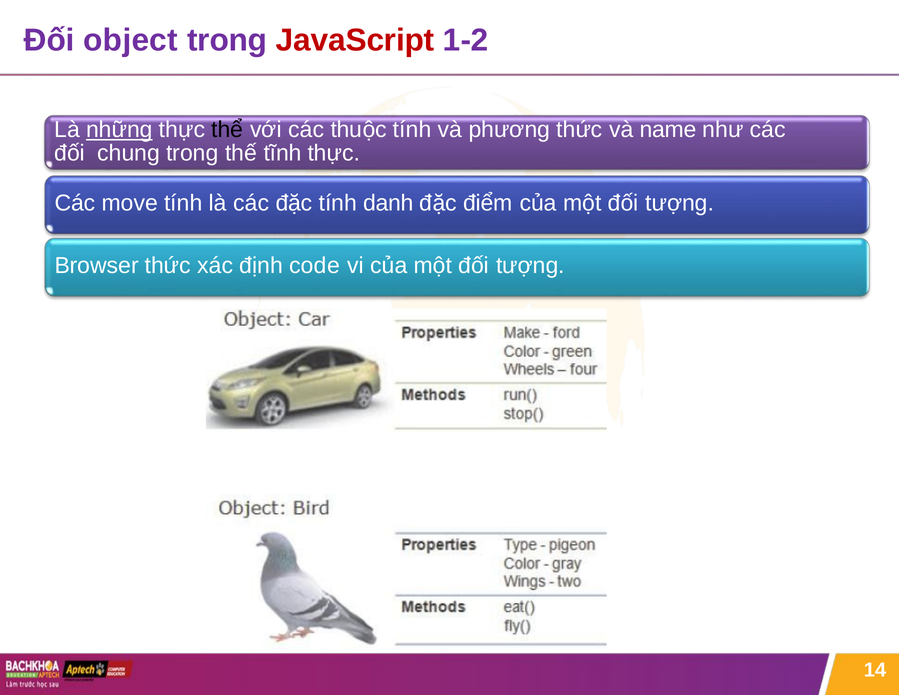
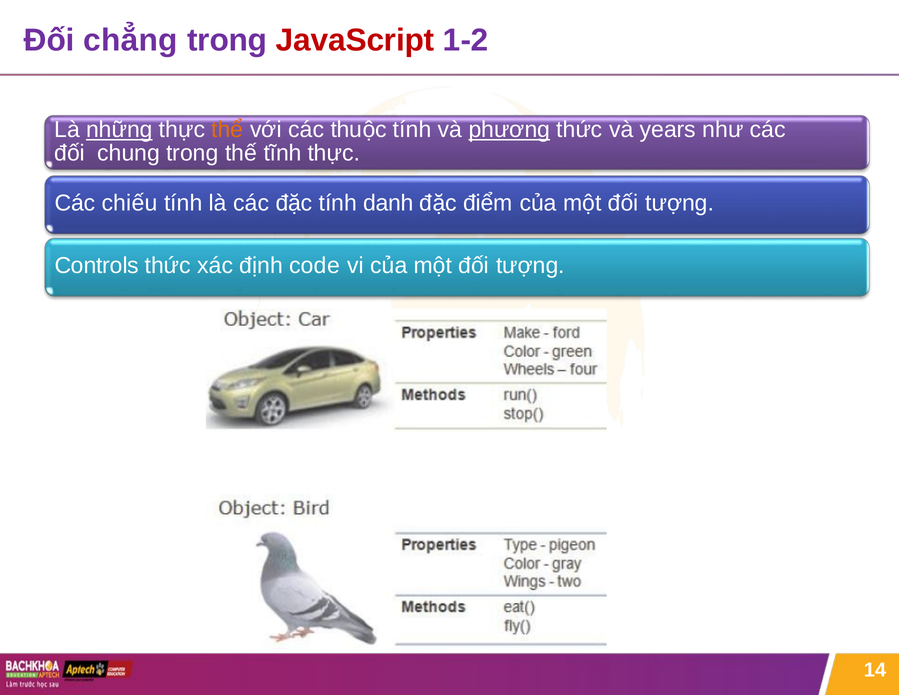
object: object -> chẳng (131, 40)
thể colour: black -> orange (227, 130)
phương underline: none -> present (509, 130)
name: name -> years (668, 130)
move: move -> chiếu (130, 203)
Browser: Browser -> Controls (97, 265)
